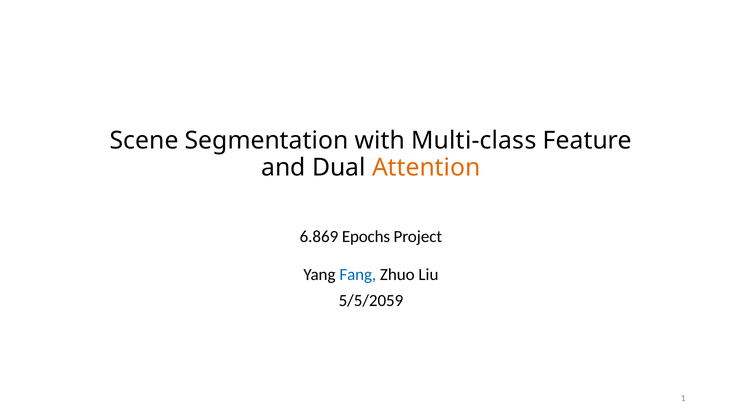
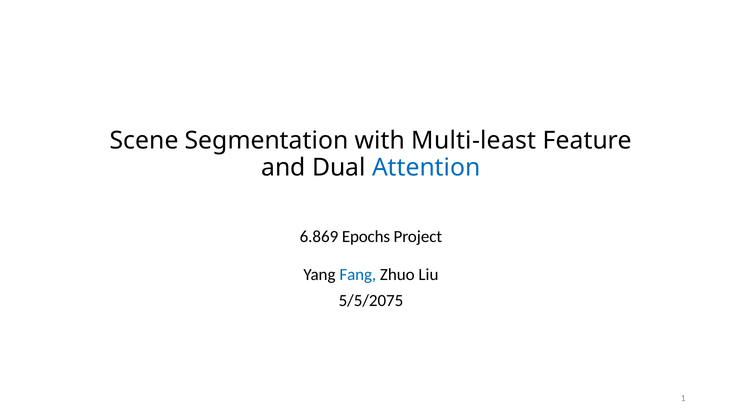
Multi-class: Multi-class -> Multi-least (474, 141)
Attention colour: orange -> blue (426, 168)
5/5/2059: 5/5/2059 -> 5/5/2075 (371, 301)
